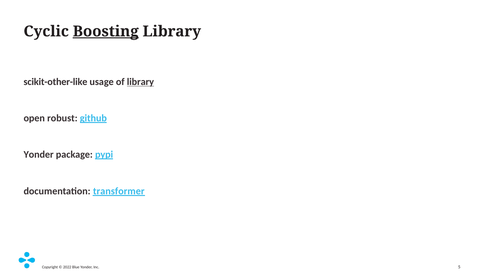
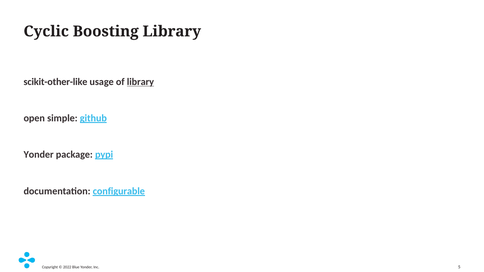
Boosting underline: present -> none (106, 31)
robust: robust -> simple (62, 118)
transformer: transformer -> configurable (119, 191)
